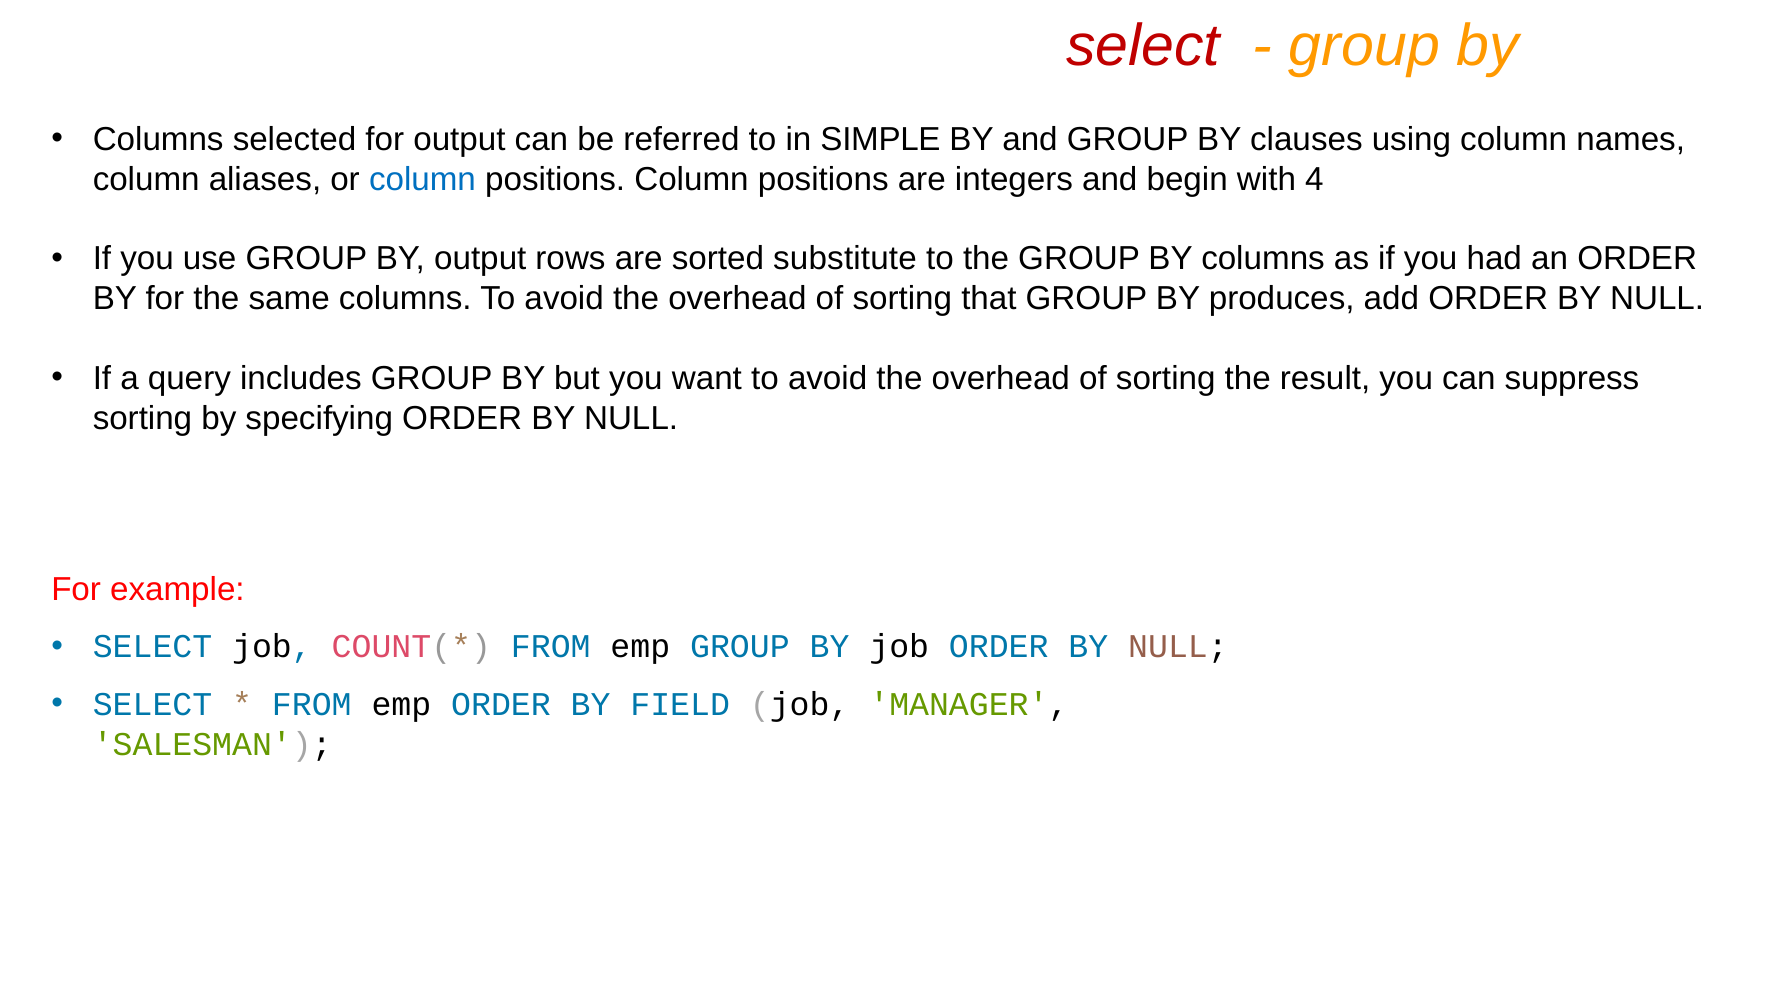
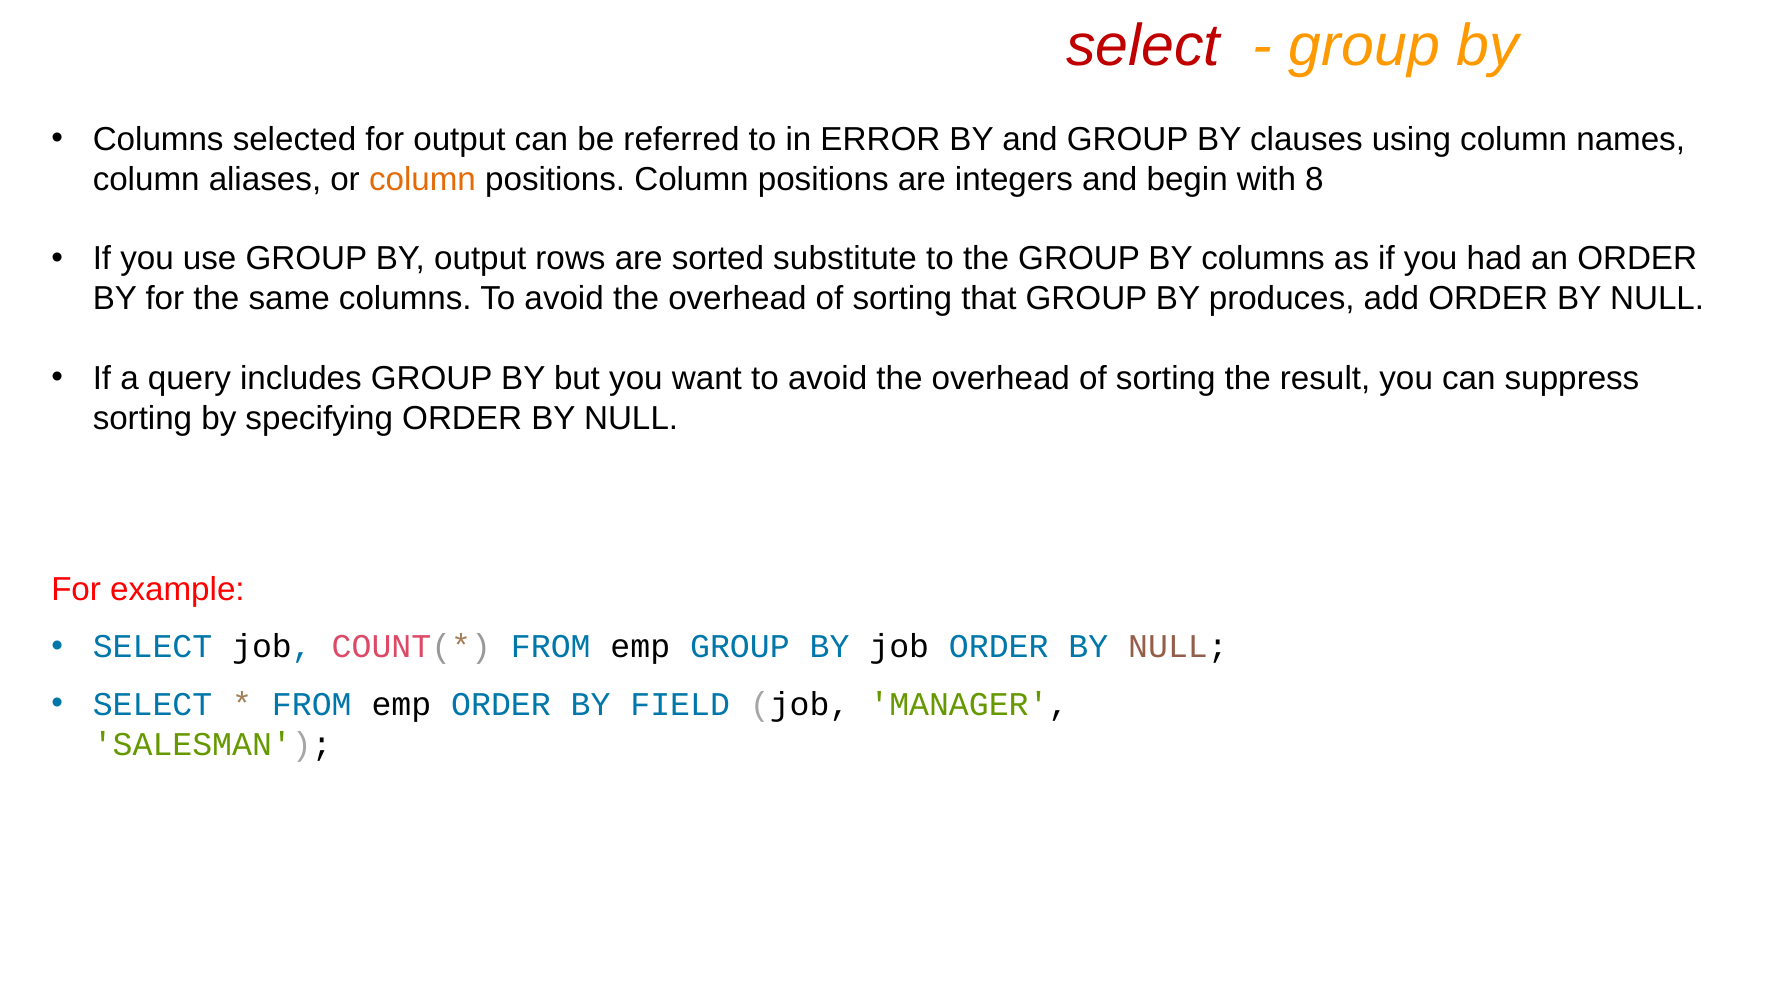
SIMPLE: SIMPLE -> ERROR (880, 139)
column colour: blue -> orange (422, 179)
4: 4 -> 8 (1314, 179)
